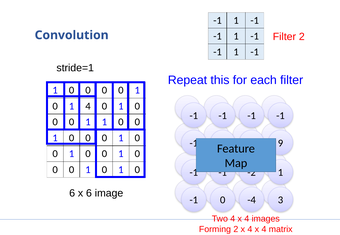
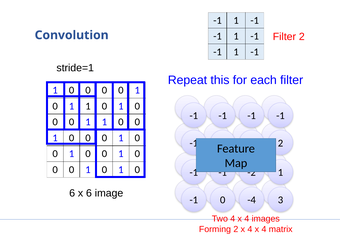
4: 4 -> 1 (88, 106)
9: 9 -> 2 (280, 143)
